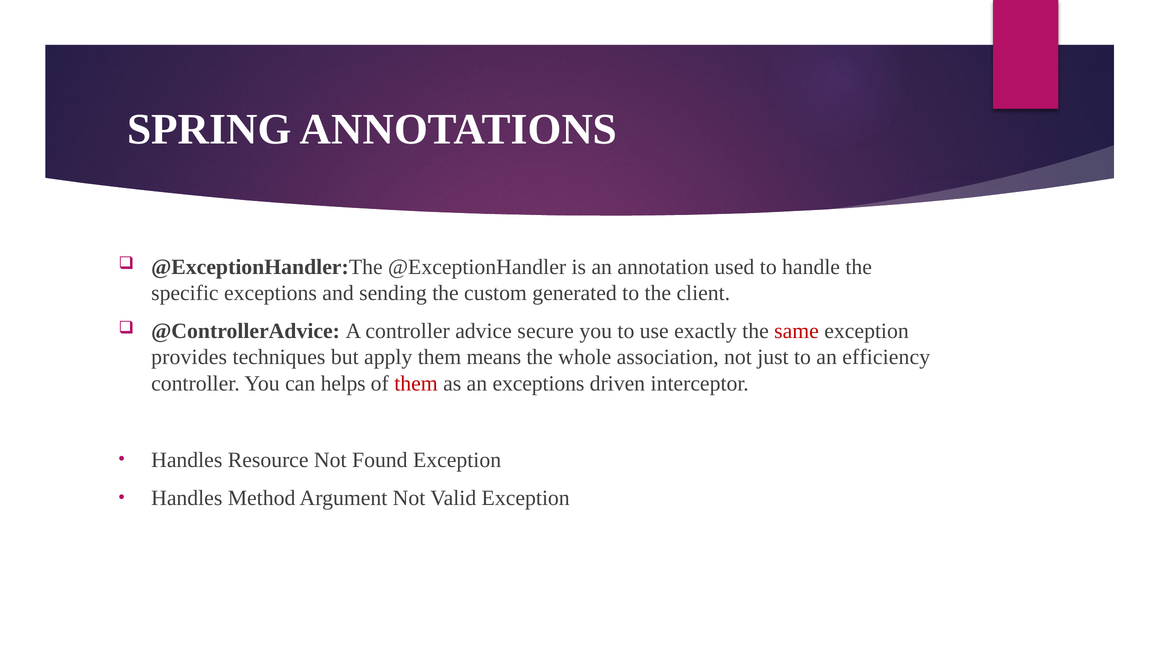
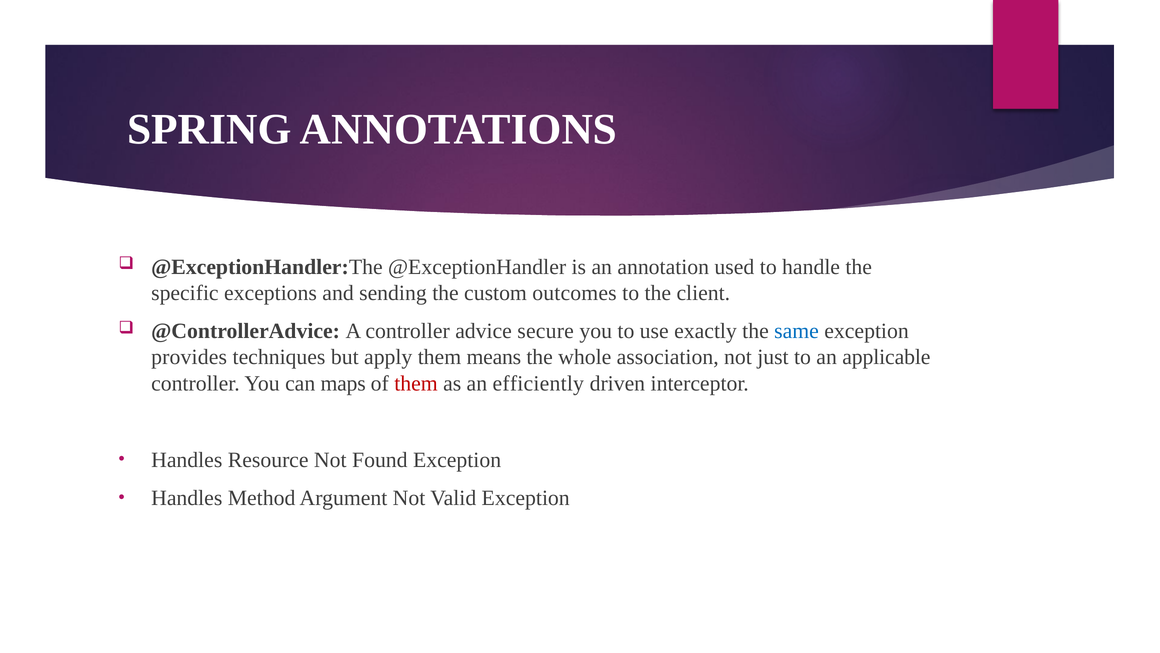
generated: generated -> outcomes (574, 293)
same colour: red -> blue (797, 331)
efficiency: efficiency -> applicable (886, 357)
helps: helps -> maps (343, 383)
an exceptions: exceptions -> efficiently (538, 383)
